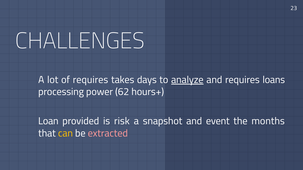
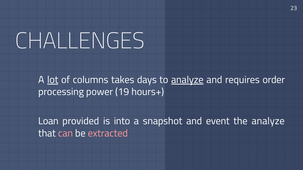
lot underline: none -> present (53, 80)
of requires: requires -> columns (91, 80)
loans: loans -> order (274, 80)
62: 62 -> 19 (122, 92)
risk: risk -> into (122, 121)
the months: months -> analyze (268, 121)
can colour: yellow -> pink (65, 134)
